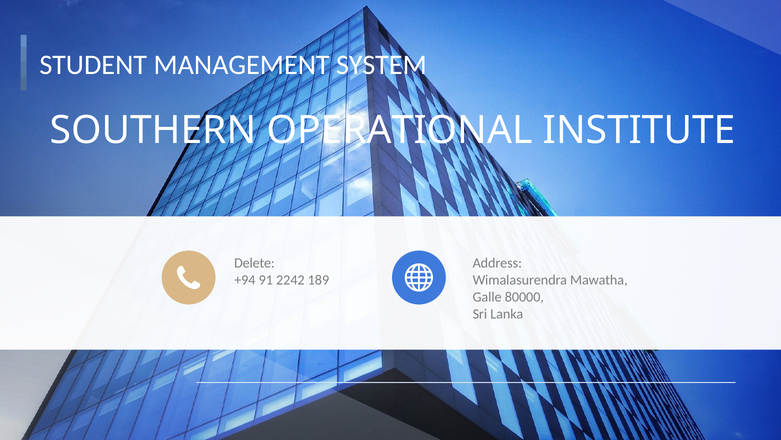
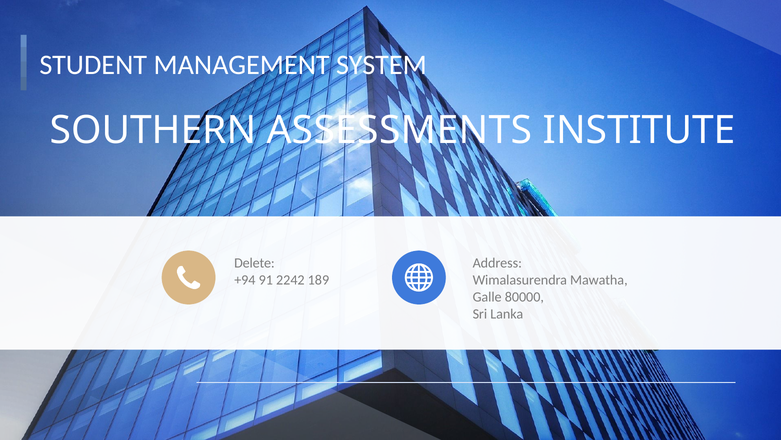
OPERATIONAL: OPERATIONAL -> ASSESSMENTS (399, 130)
